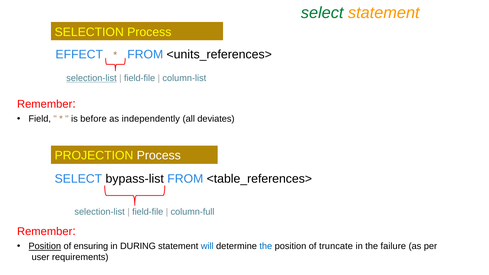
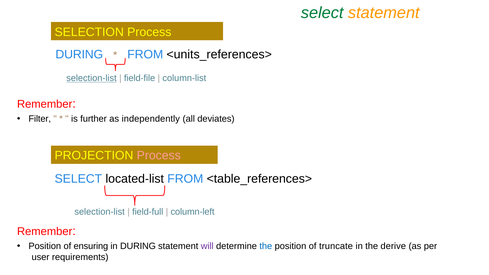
EFFECT: EFFECT -> DURING (79, 55)
Field: Field -> Filter (40, 119)
before: before -> further (94, 119)
Process colour: white -> pink (159, 156)
bypass-list: bypass-list -> located-list (135, 179)
field-file: field-file -> field-full (148, 212)
column-full: column-full -> column-left (193, 212)
Position underline: present -> none (45, 246)
will colour: blue -> purple (207, 246)
failure: failure -> derive (393, 246)
